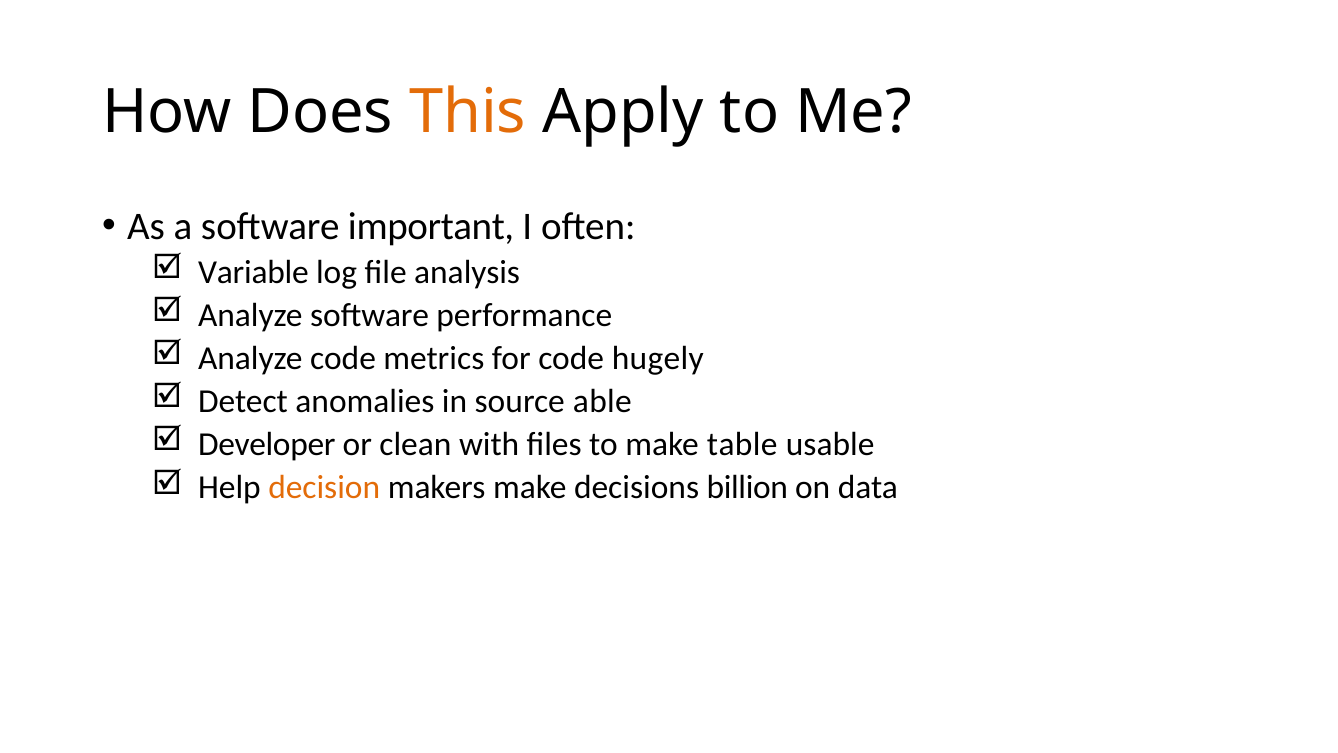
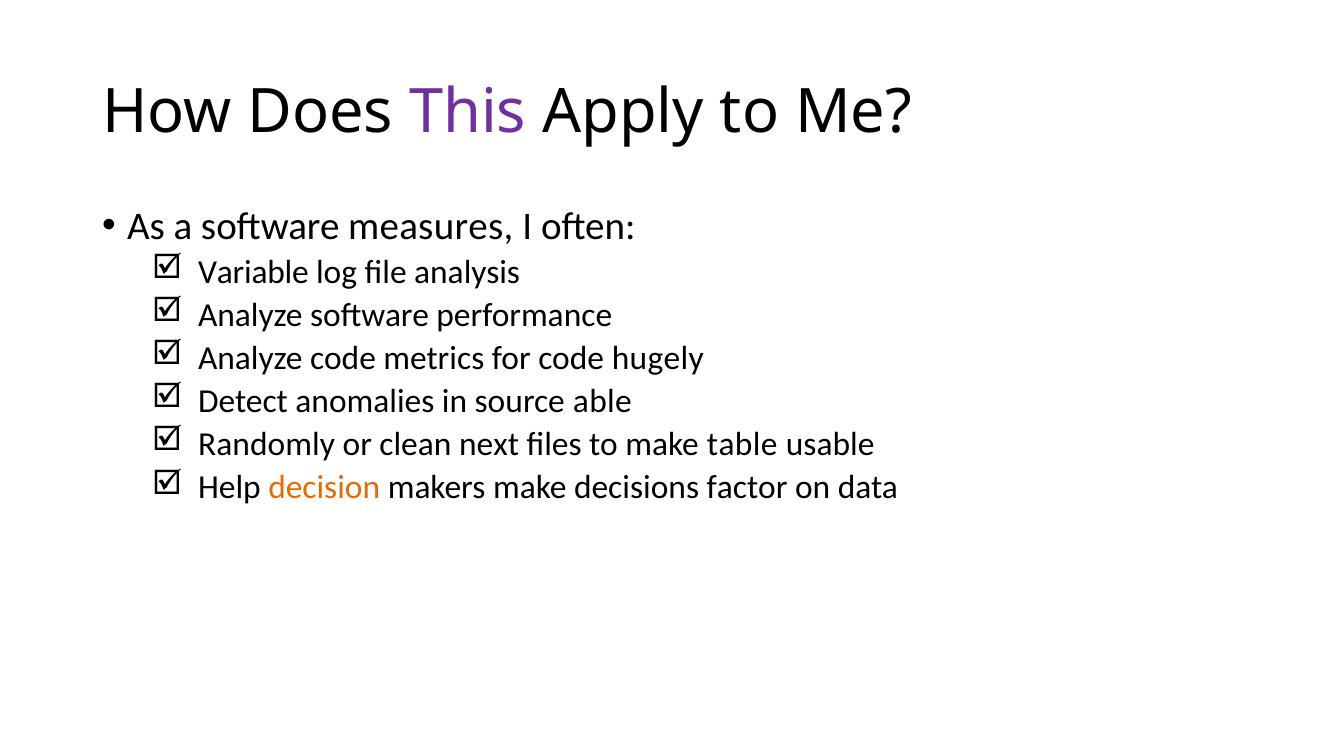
This colour: orange -> purple (468, 112)
important: important -> measures (431, 226)
Developer: Developer -> Randomly (267, 445)
with: with -> next (489, 445)
billion: billion -> factor (747, 488)
